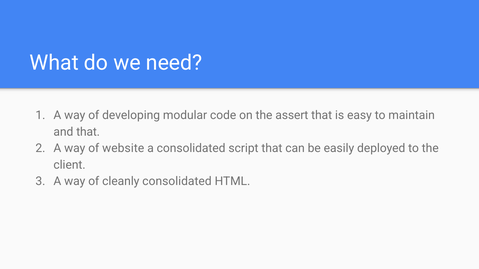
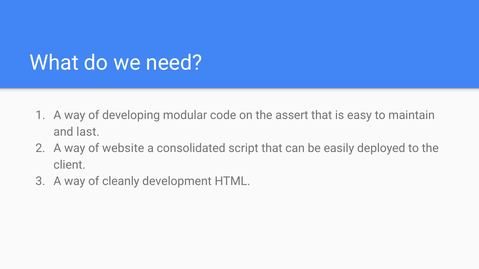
and that: that -> last (88, 132)
cleanly consolidated: consolidated -> development (177, 182)
